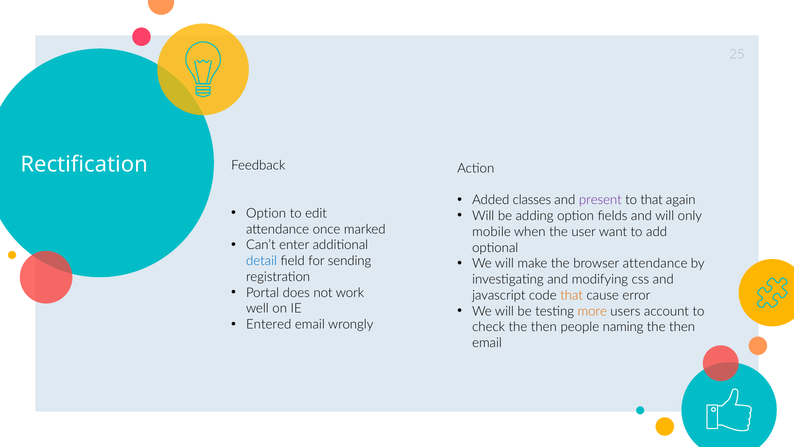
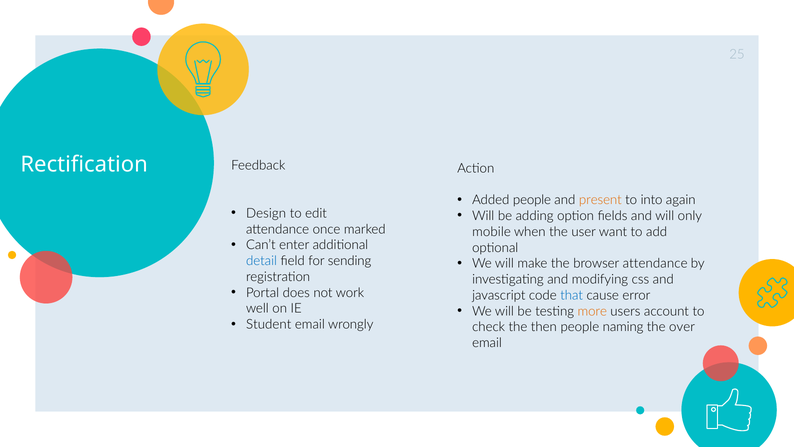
Added classes: classes -> people (532, 200)
present colour: purple -> orange (600, 200)
to that: that -> into (652, 200)
Option: Option -> Design (266, 213)
that colour: orange -> blue (572, 295)
Entered: Entered -> Student (269, 324)
then: then -> over (682, 327)
